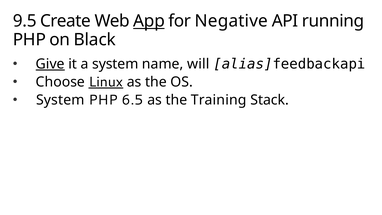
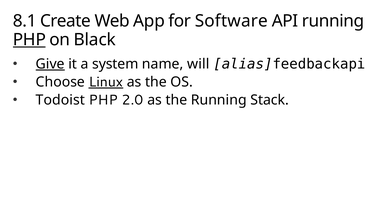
9.5: 9.5 -> 8.1 (25, 21)
App underline: present -> none (149, 21)
Negative: Negative -> Software (231, 21)
PHP underline: none -> present (29, 40)
System: System -> Todoist (60, 100)
6.5: 6.5 -> 2.0 (133, 100)
the Training: Training -> Running (219, 100)
